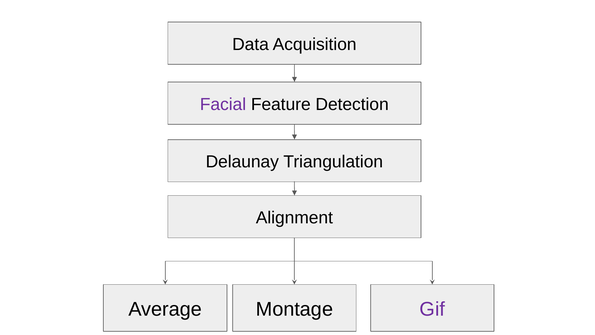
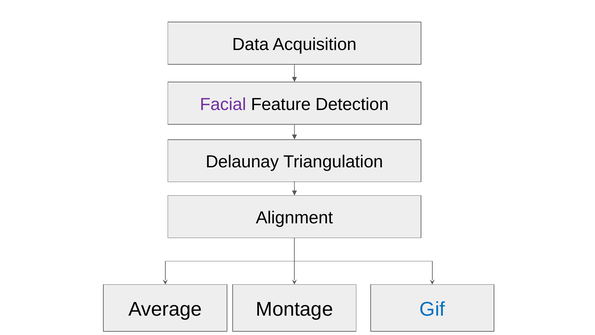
Gif colour: purple -> blue (432, 309)
